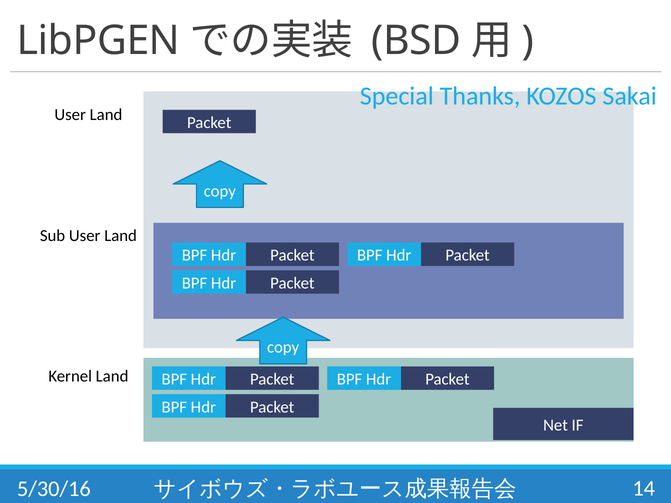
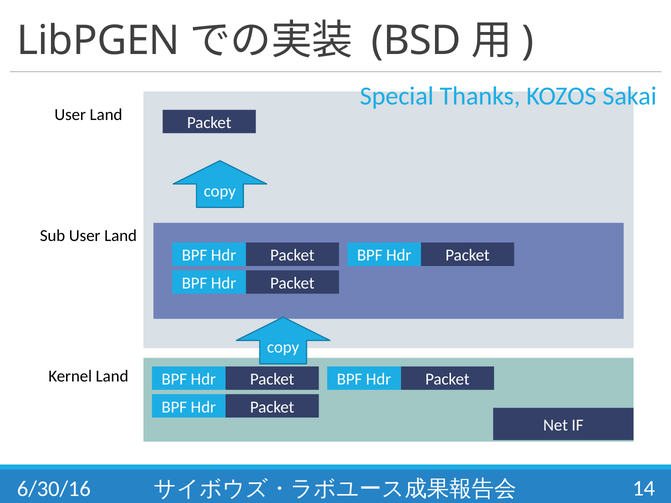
5/30/16: 5/30/16 -> 6/30/16 (54, 489)
